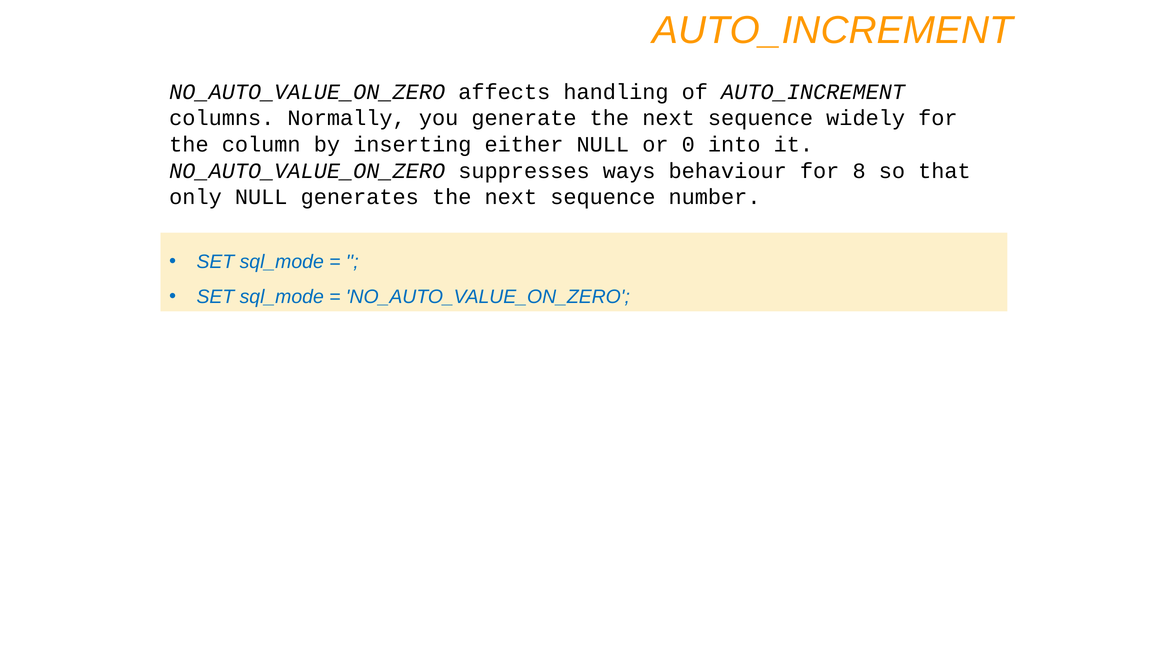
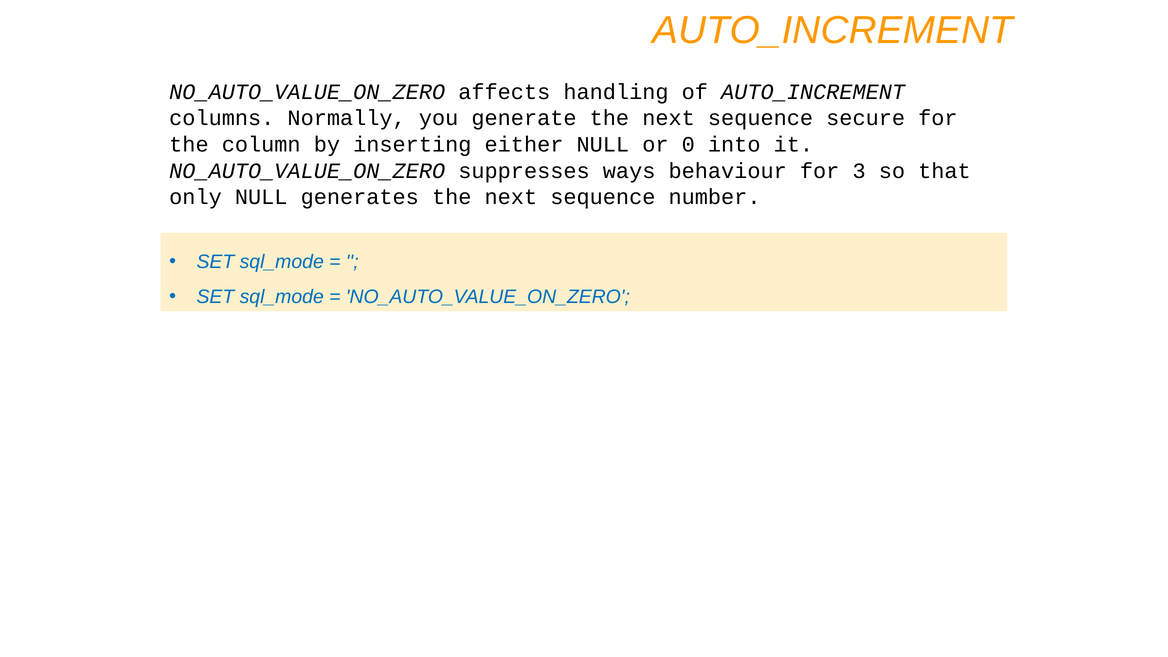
widely: widely -> secure (866, 118)
8: 8 -> 3 (859, 171)
